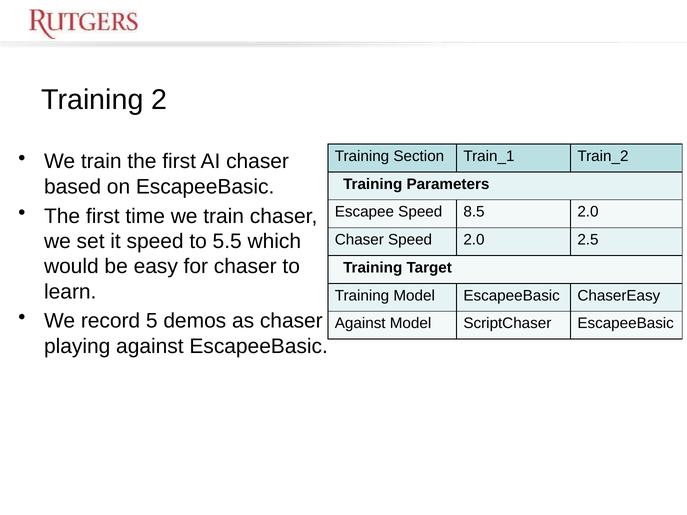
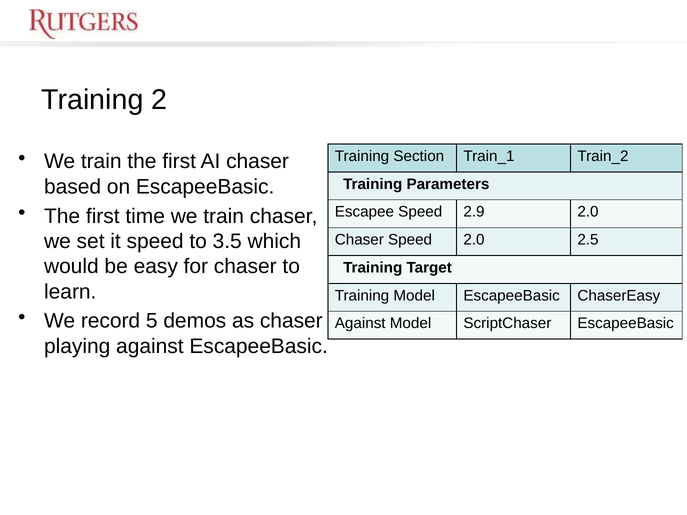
8.5: 8.5 -> 2.9 (474, 212)
5.5: 5.5 -> 3.5 (227, 241)
